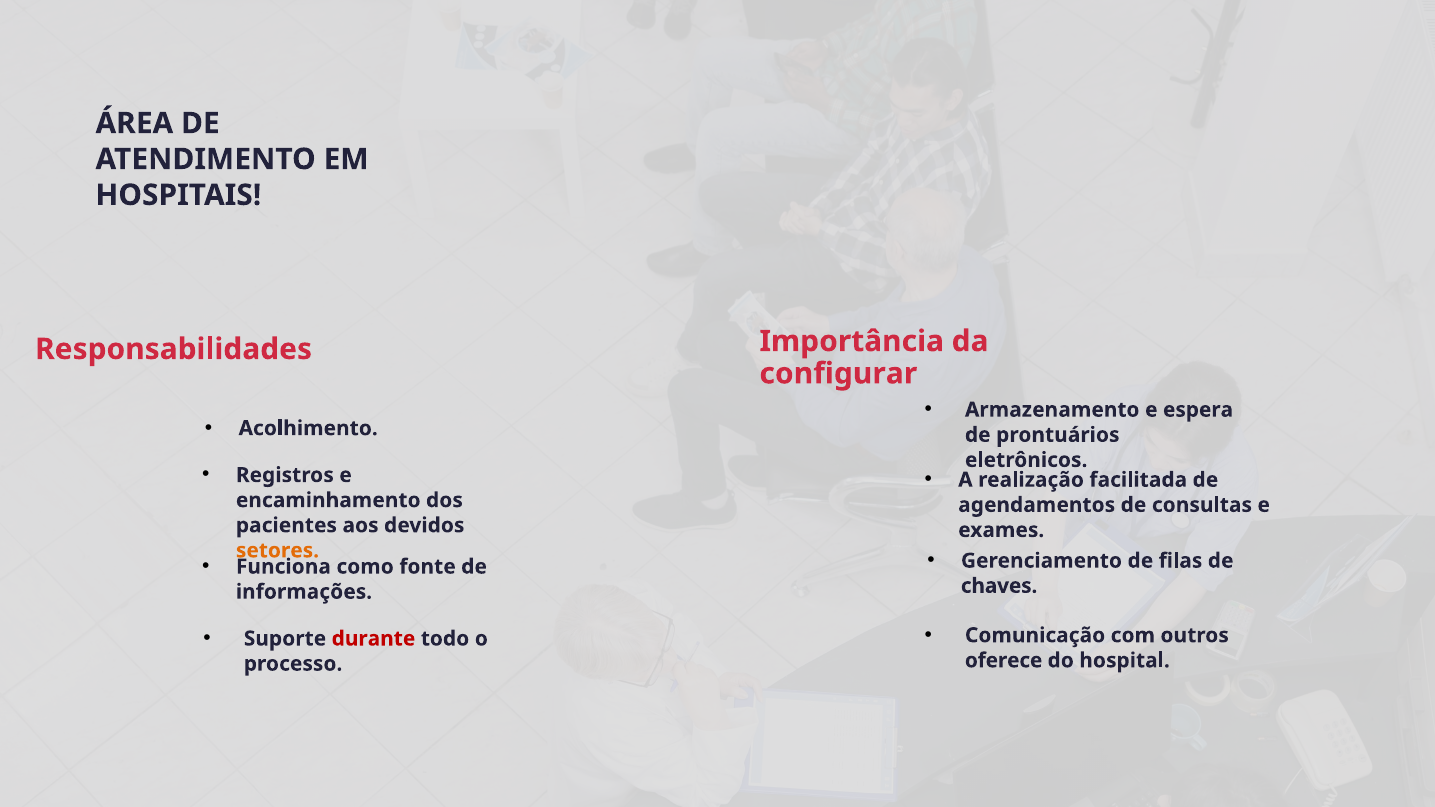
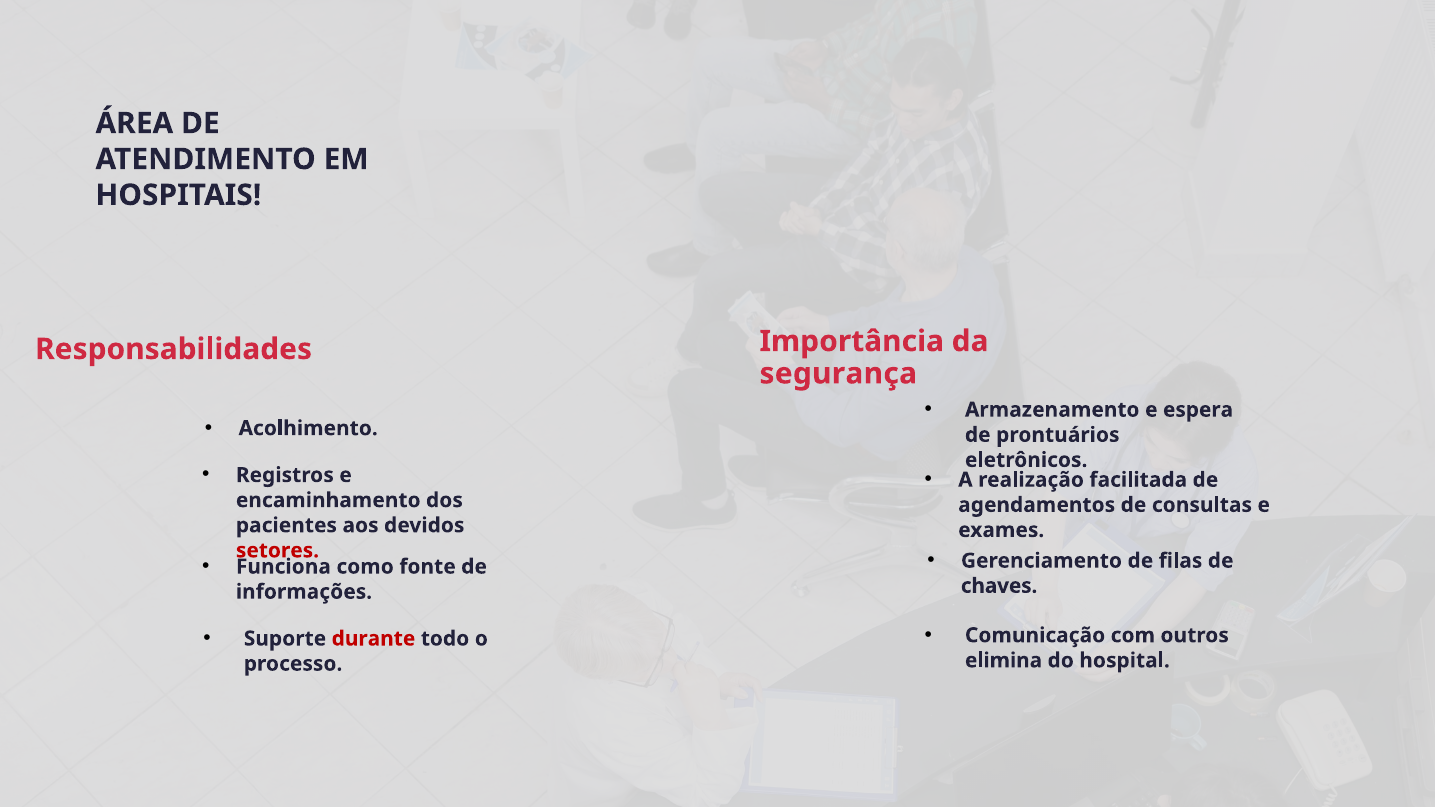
configurar: configurar -> segurança (838, 374)
setores colour: orange -> red (277, 551)
oferece: oferece -> elimina (1004, 661)
